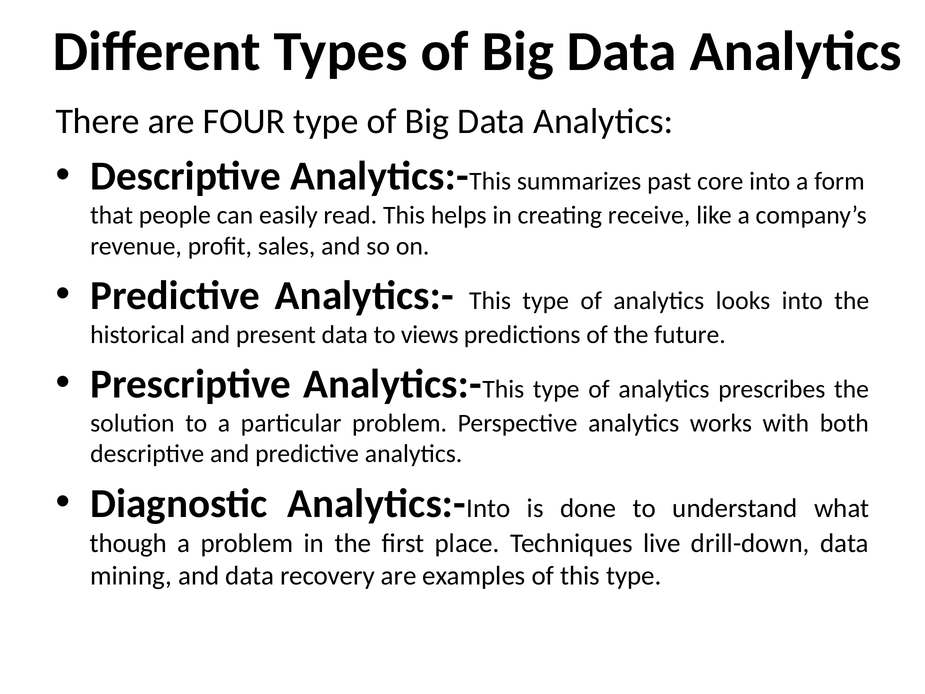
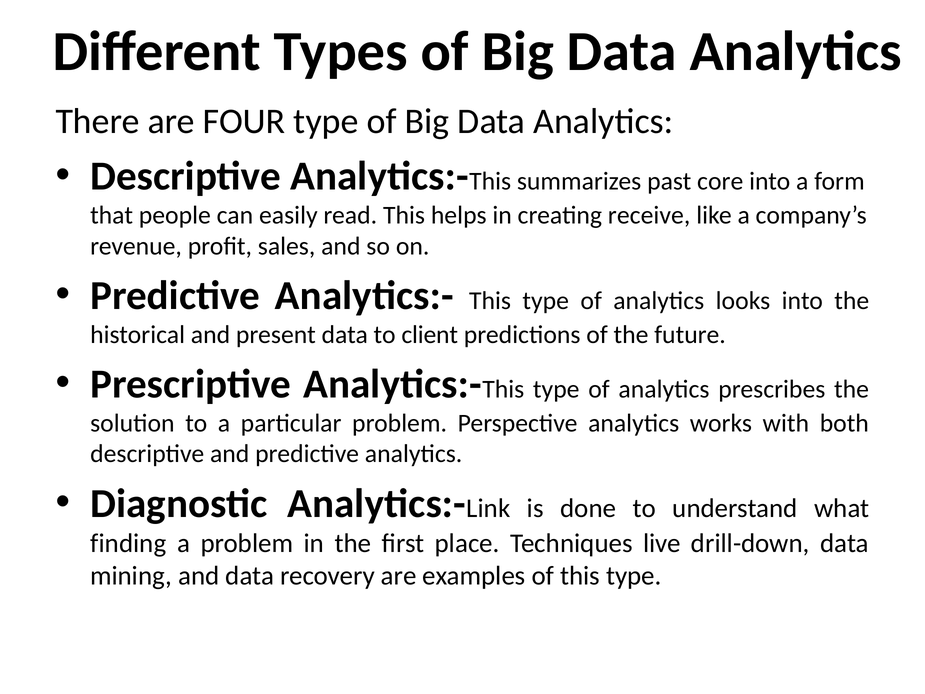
views: views -> client (430, 334)
Analytics:- Into: Into -> Link (488, 508)
though: though -> finding (128, 543)
